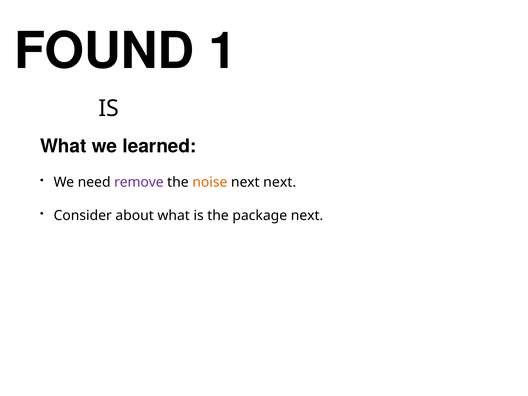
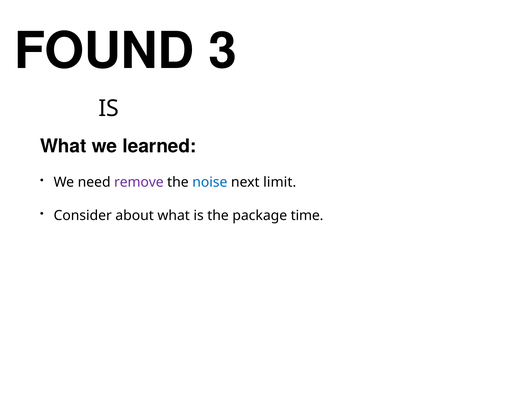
1: 1 -> 3 (223, 51)
noise colour: orange -> blue (210, 182)
next next: next -> limit (280, 182)
package next: next -> time (307, 216)
